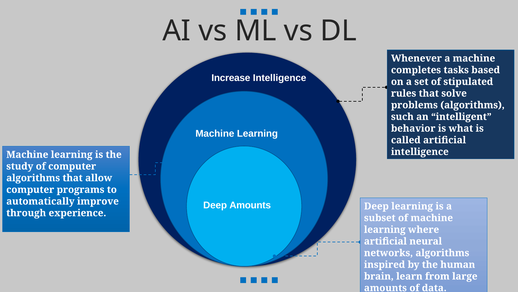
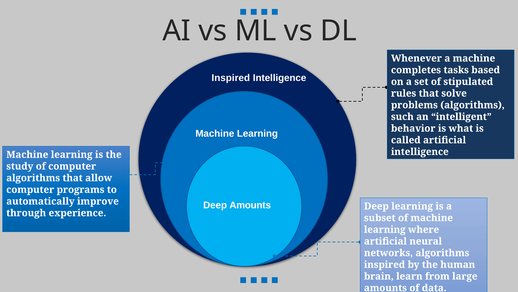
Increase: Increase -> Inspired (231, 78)
